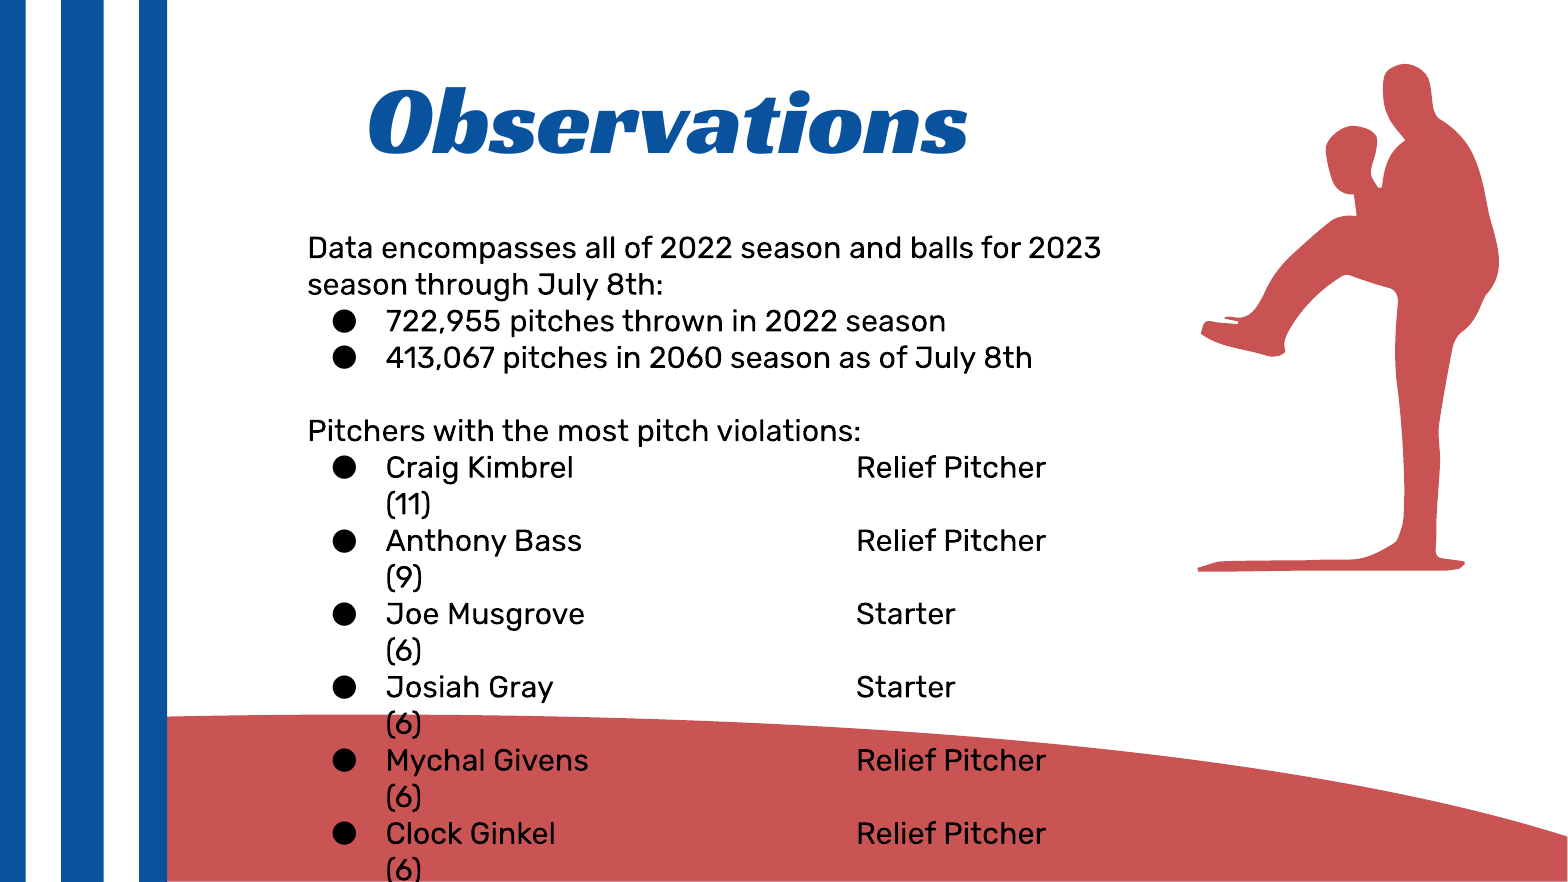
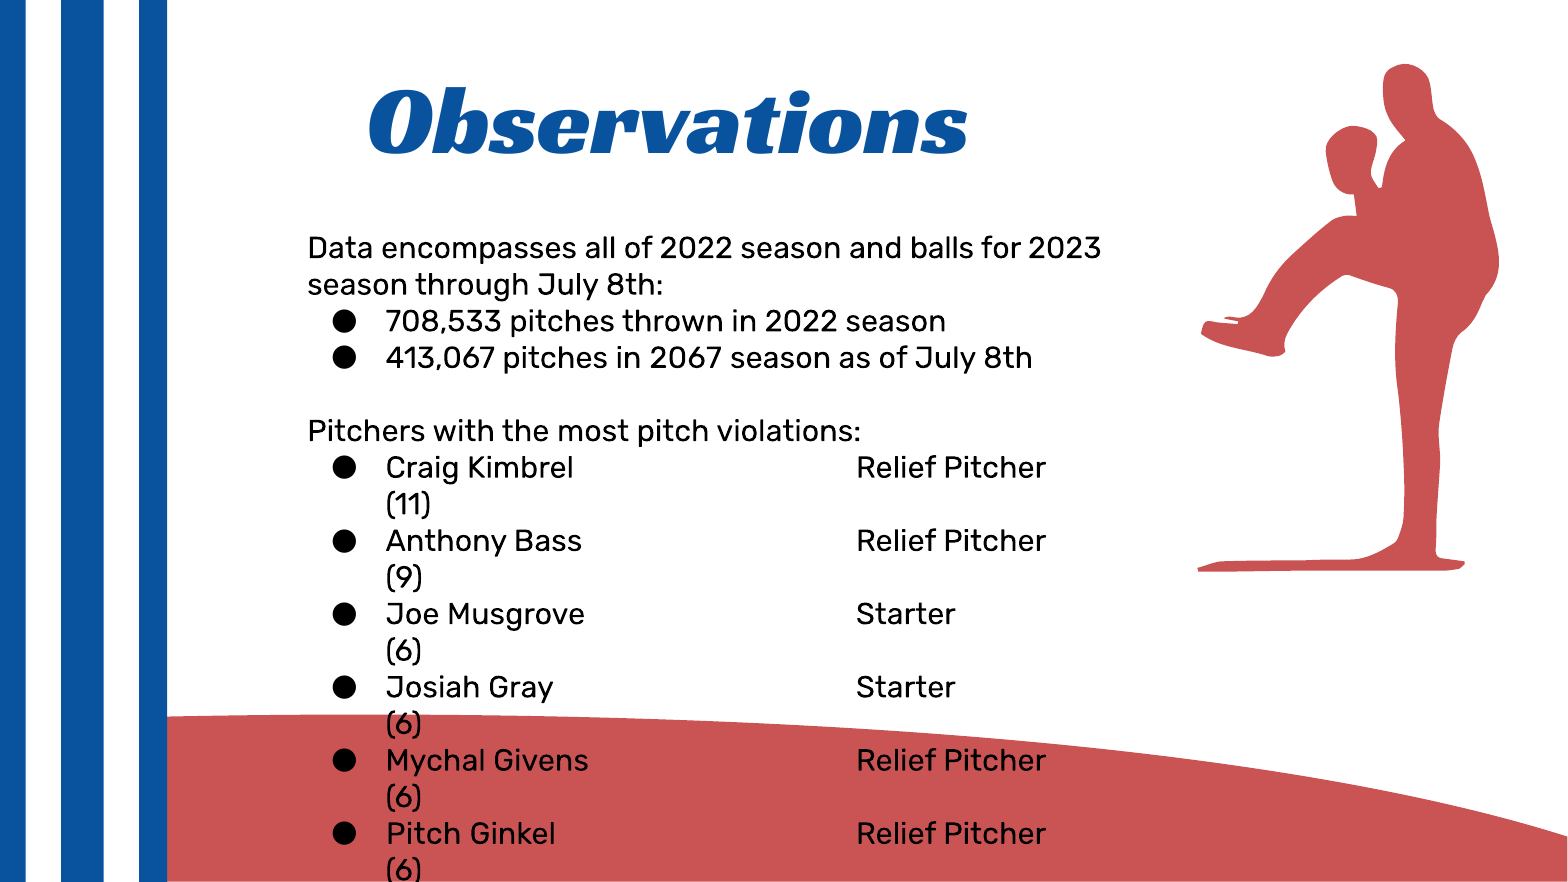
722,955: 722,955 -> 708,533 (444, 321)
2060: 2060 -> 2067 (686, 358)
Clock: Clock -> Pitch (424, 834)
